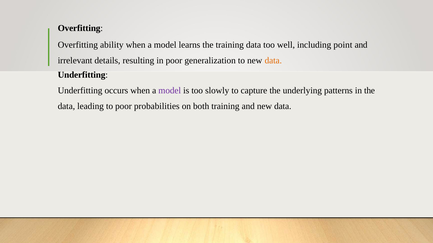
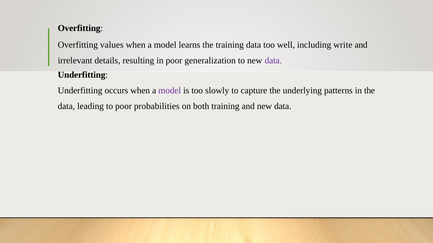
ability: ability -> values (112, 45)
point: point -> write (343, 45)
data colour: orange -> purple (273, 61)
